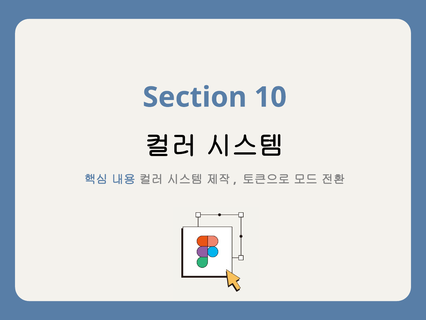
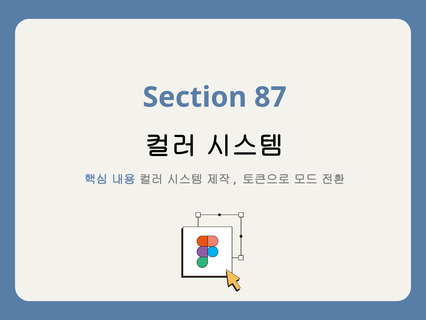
10: 10 -> 87 (270, 97)
